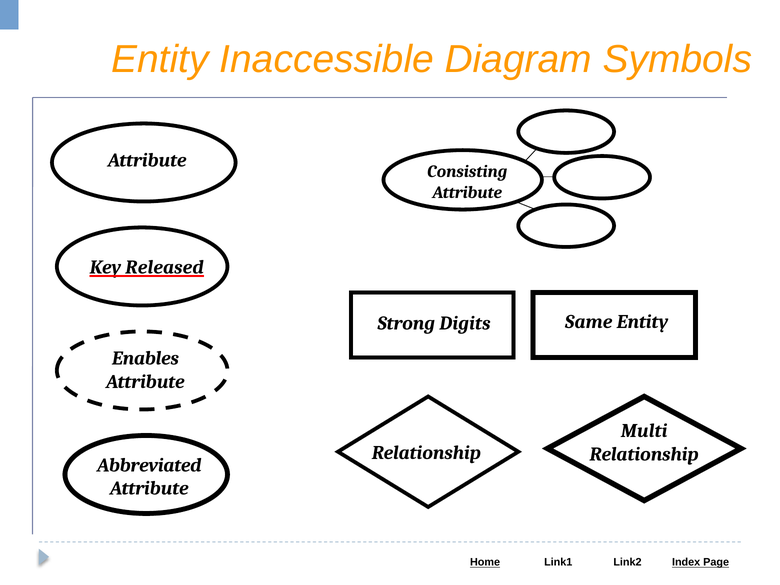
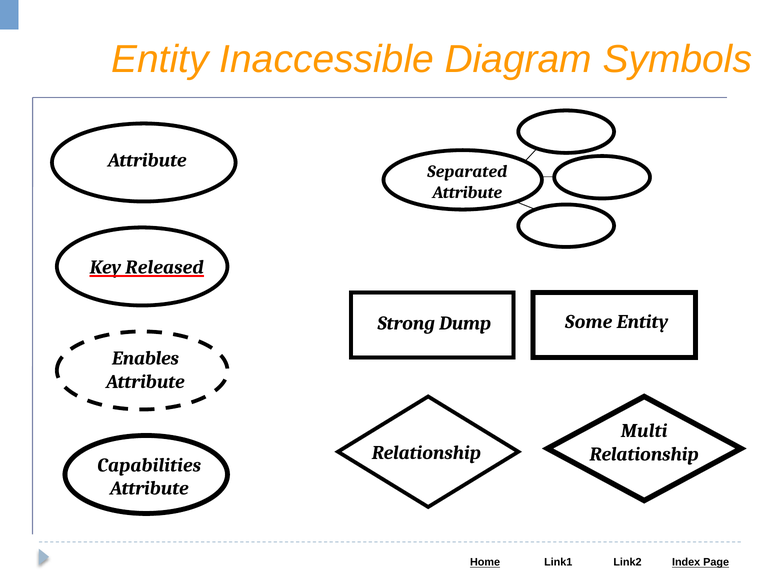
Consisting: Consisting -> Separated (467, 172)
Same: Same -> Some (589, 322)
Digits: Digits -> Dump (465, 323)
Abbreviated: Abbreviated -> Capabilities (149, 465)
